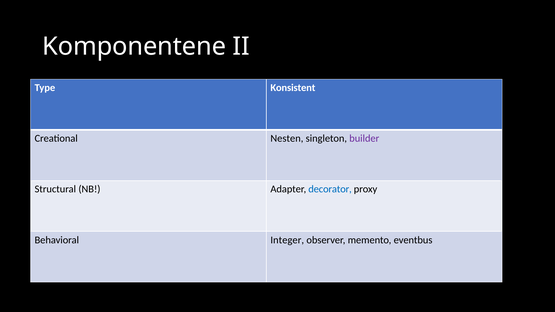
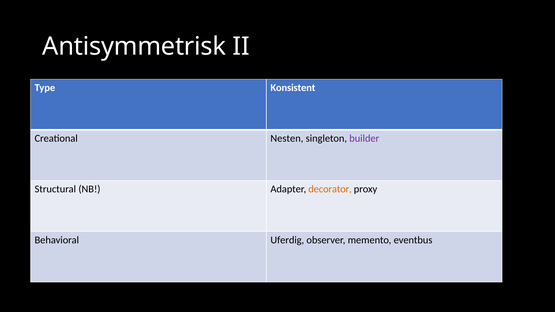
Komponentene: Komponentene -> Antisymmetrisk (134, 47)
decorator colour: blue -> orange (330, 189)
Integer: Integer -> Uferdig (287, 240)
